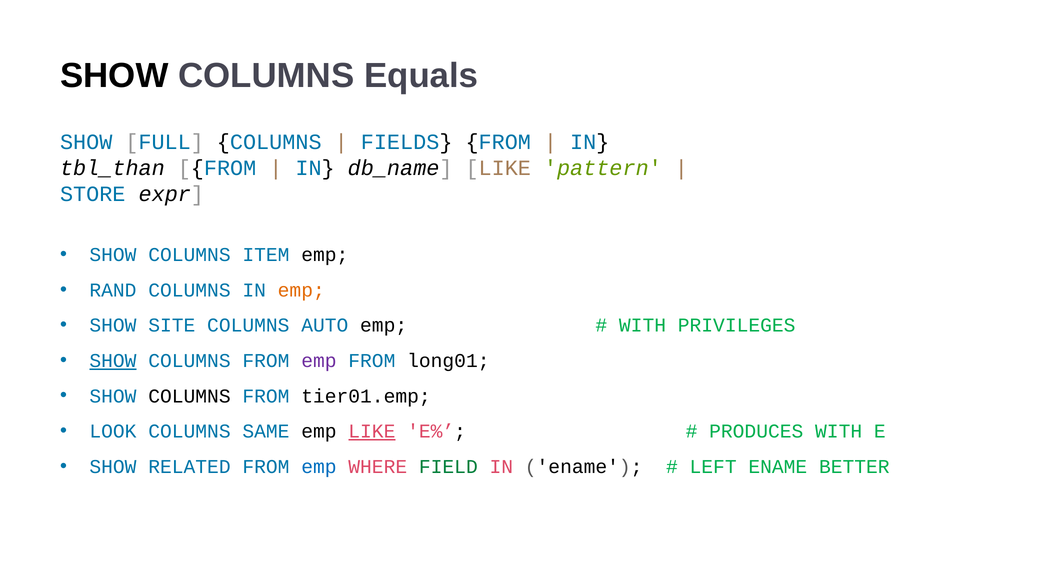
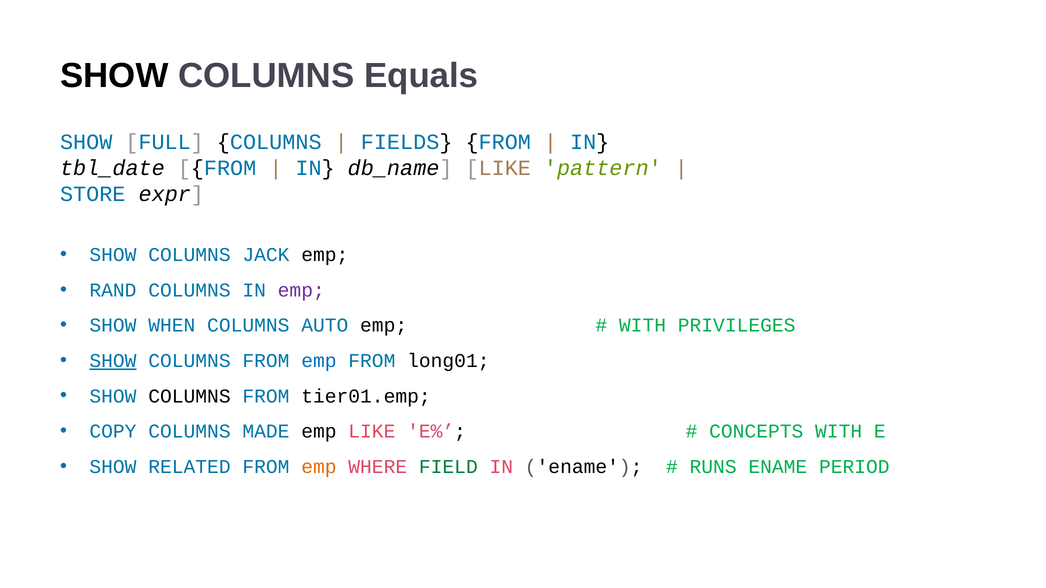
tbl_than: tbl_than -> tbl_date (112, 168)
ITEM: ITEM -> JACK (266, 255)
emp colour: orange -> purple (301, 290)
SITE: SITE -> WHEN (172, 326)
emp colour: purple -> blue (319, 361)
LOOK: LOOK -> COPY (113, 432)
SAME: SAME -> MADE (266, 432)
LIKE underline: present -> none (372, 432)
PRODUCES: PRODUCES -> CONCEPTS (756, 432)
emp colour: blue -> orange (319, 467)
LEFT: LEFT -> RUNS (713, 467)
BETTER: BETTER -> PERIOD (854, 467)
